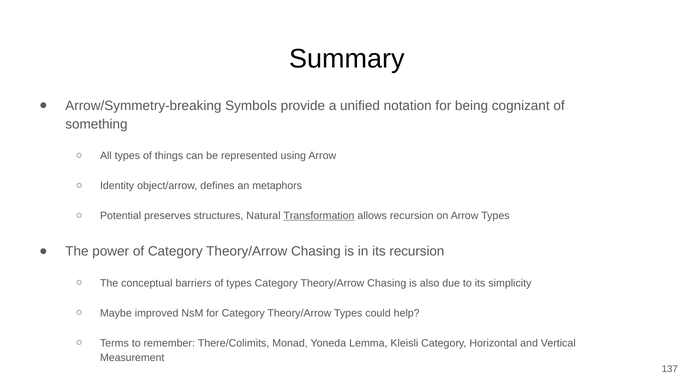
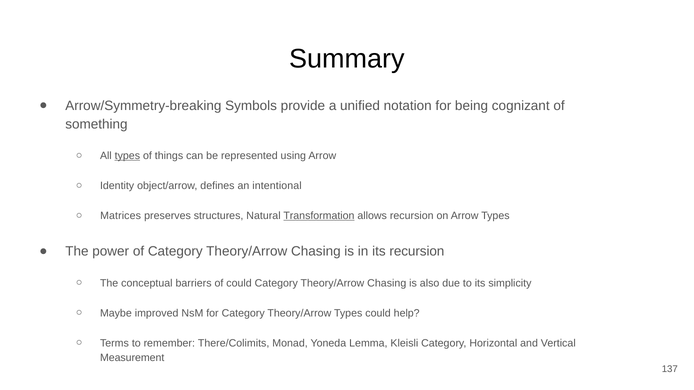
types underline: none -> present (127, 156)
metaphors: metaphors -> intentional (277, 186)
Potential: Potential -> Matrices (121, 216)
of types: types -> could (239, 283)
